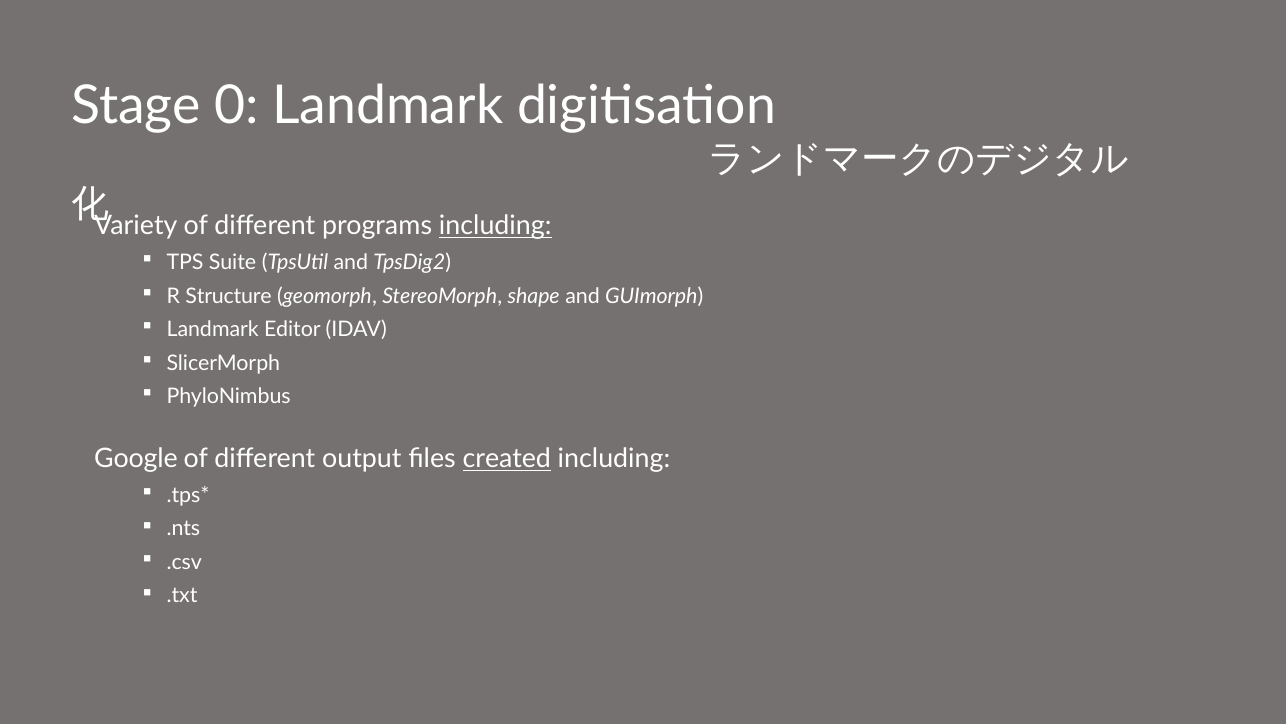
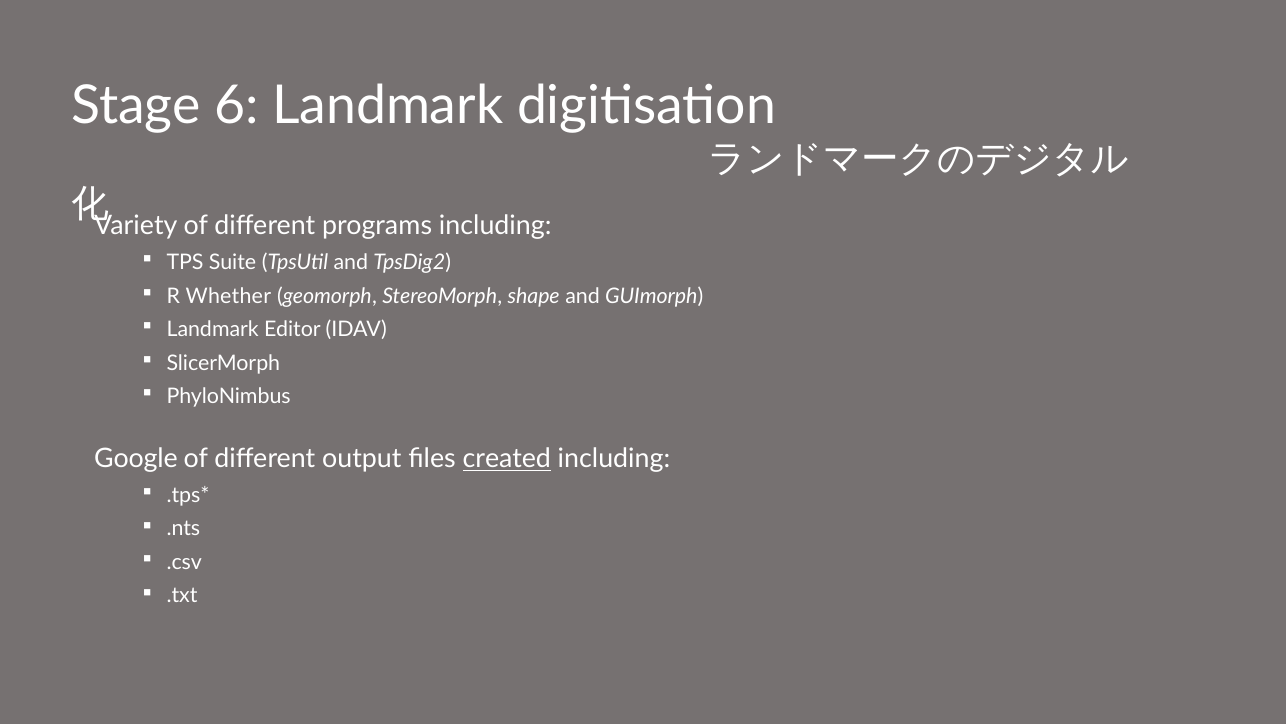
0: 0 -> 6 (236, 105)
including underline: present -> none (495, 226)
Structure: Structure -> Whether (228, 296)
